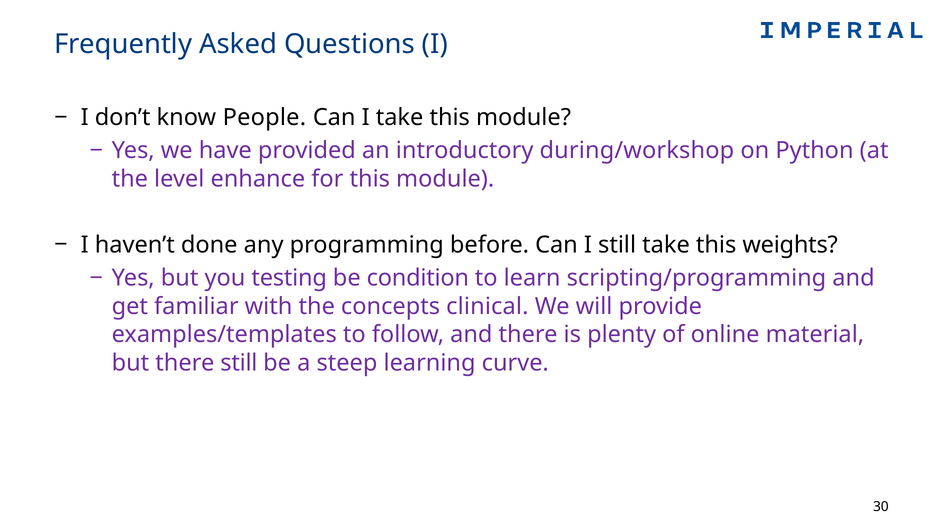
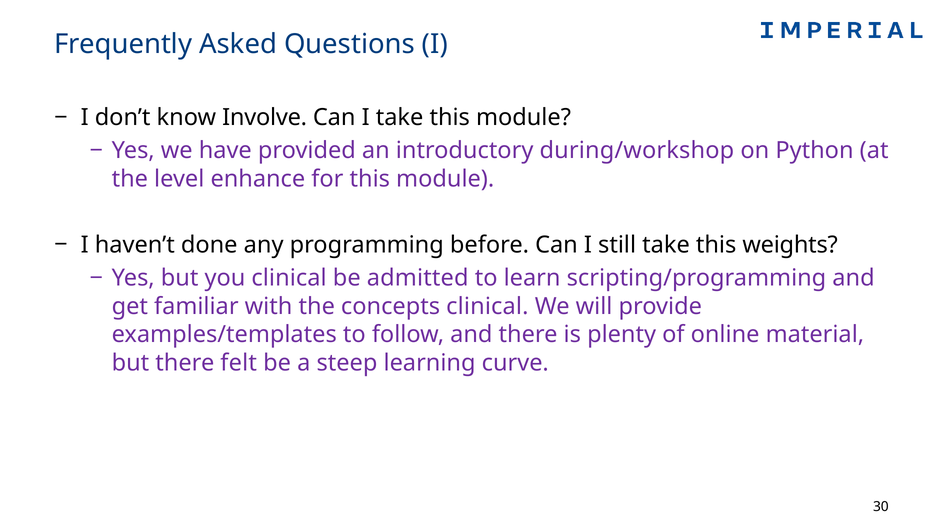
People: People -> Involve (265, 117)
you testing: testing -> clinical (289, 278)
condition: condition -> admitted (418, 278)
there still: still -> felt (239, 363)
